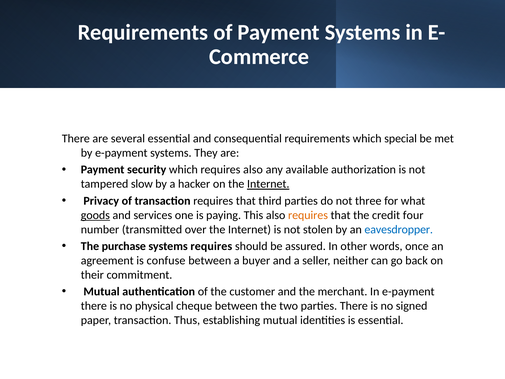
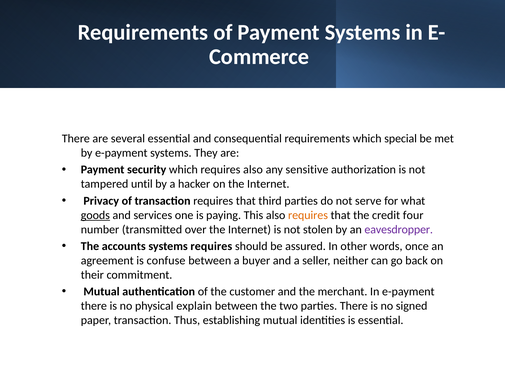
available: available -> sensitive (307, 170)
slow: slow -> until (142, 184)
Internet underline: present -> none (268, 184)
three: three -> serve (368, 201)
eavesdropper colour: blue -> purple (399, 229)
purchase: purchase -> accounts (124, 246)
cheque: cheque -> explain (194, 306)
